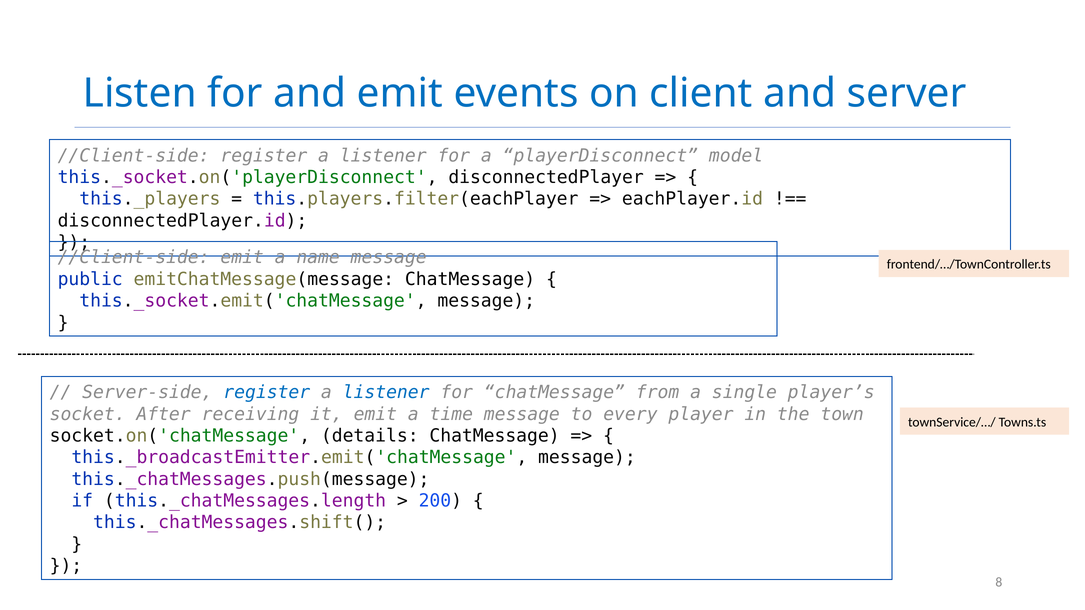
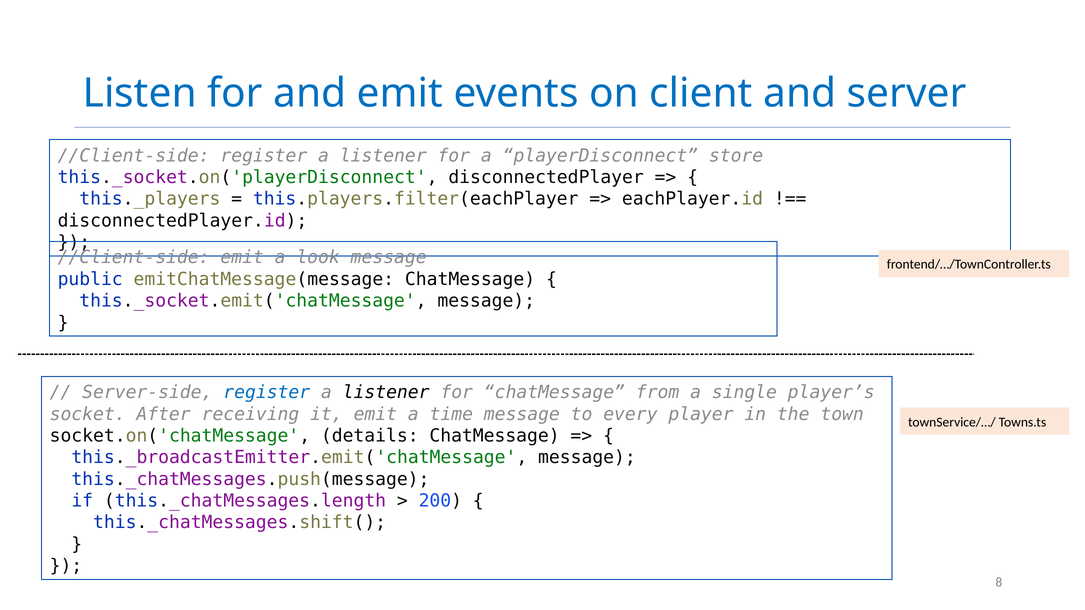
model: model -> store (736, 156)
name: name -> look (318, 258)
listener colour: blue -> black (386, 393)
